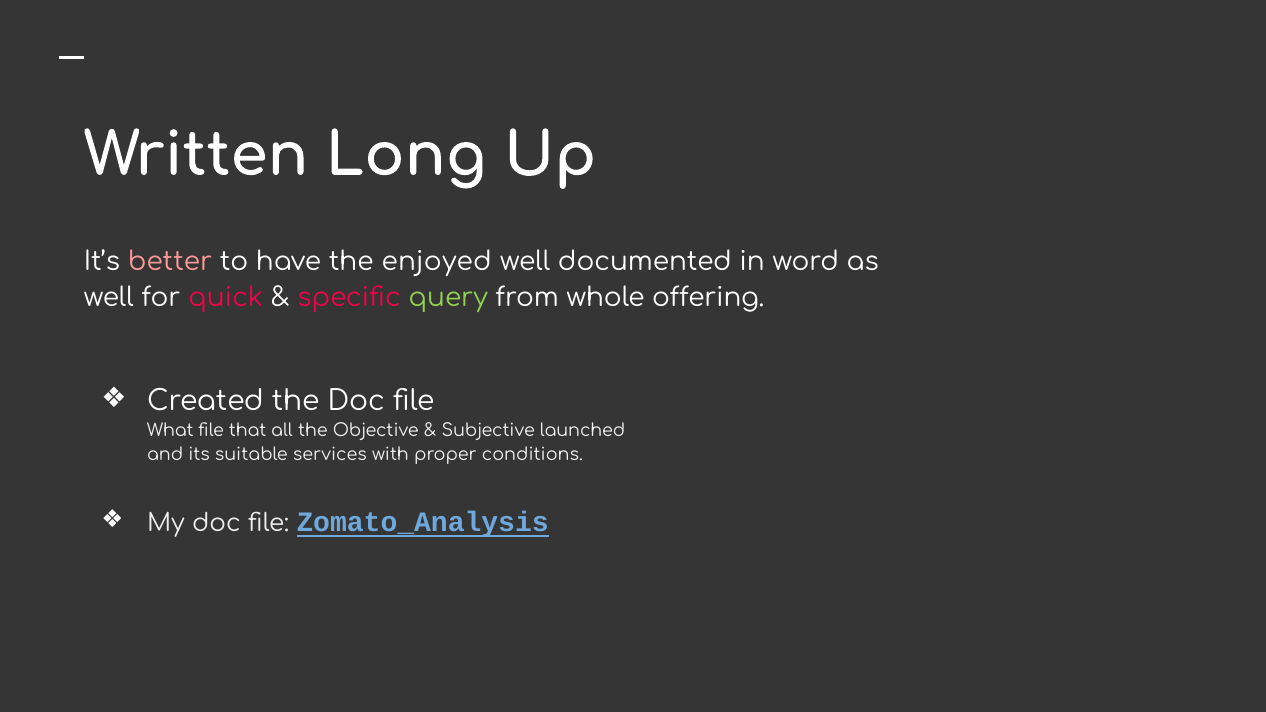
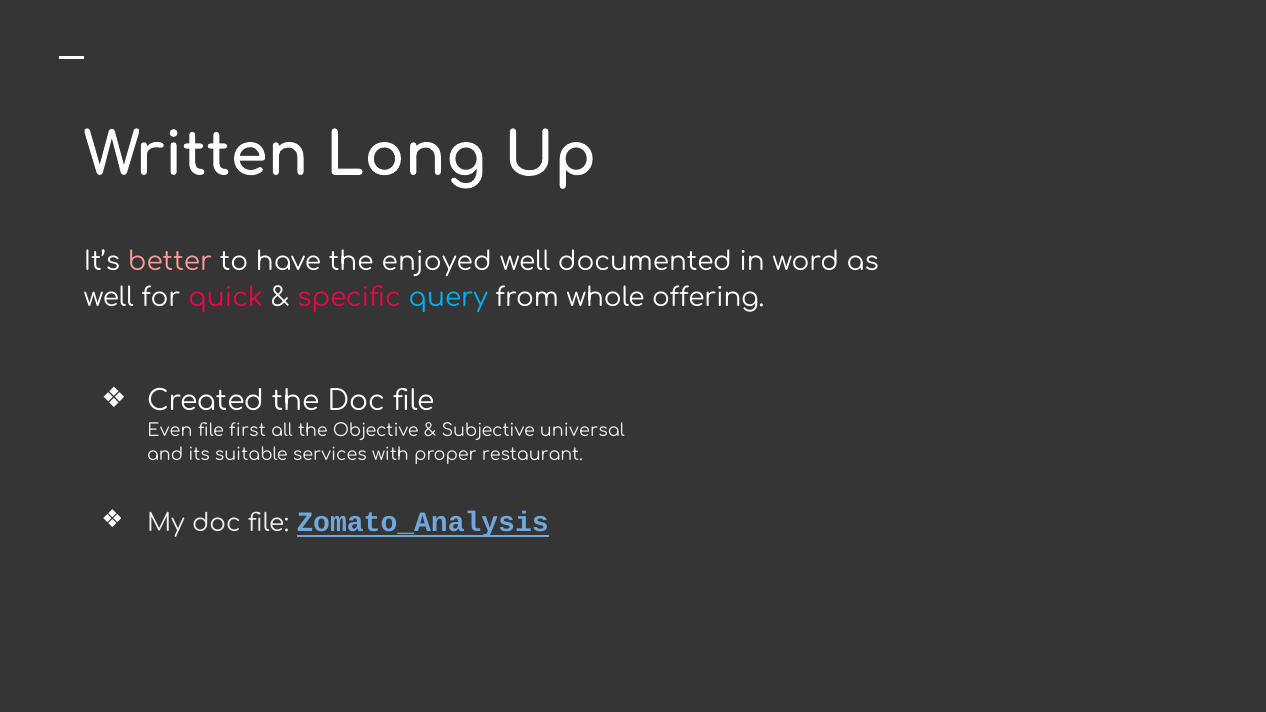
query colour: light green -> light blue (448, 298)
What: What -> Even (170, 431)
that: that -> first (248, 431)
launched: launched -> universal (582, 431)
conditions: conditions -> restaurant (532, 455)
